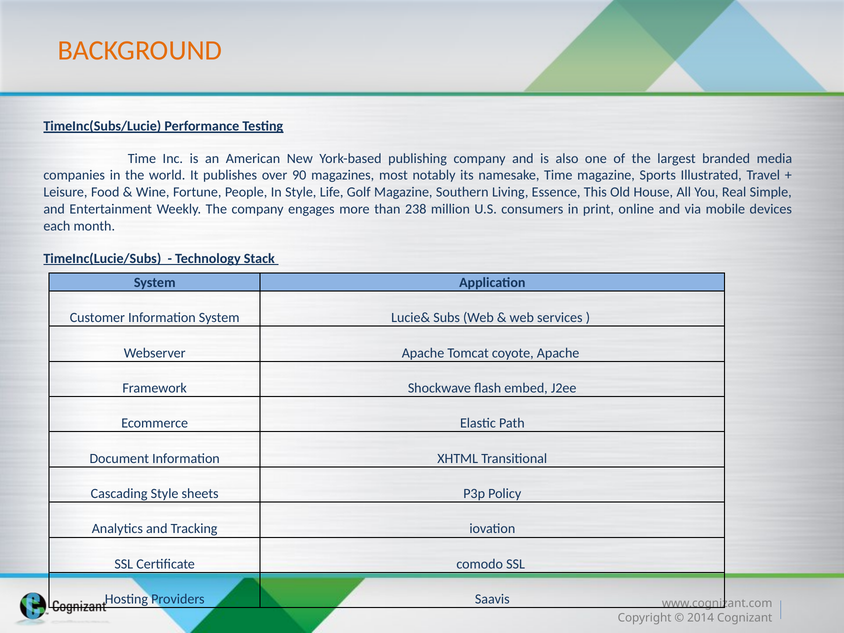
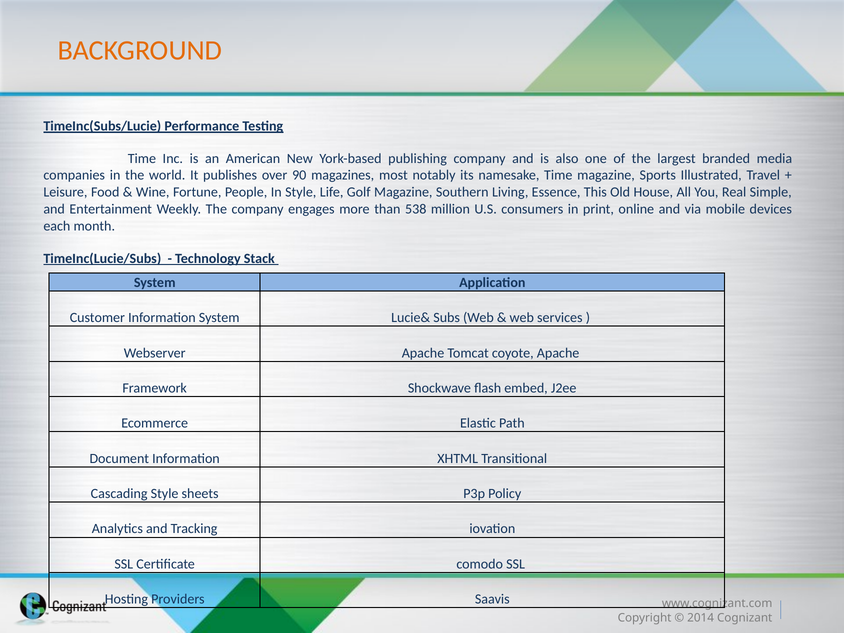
238: 238 -> 538 (416, 209)
